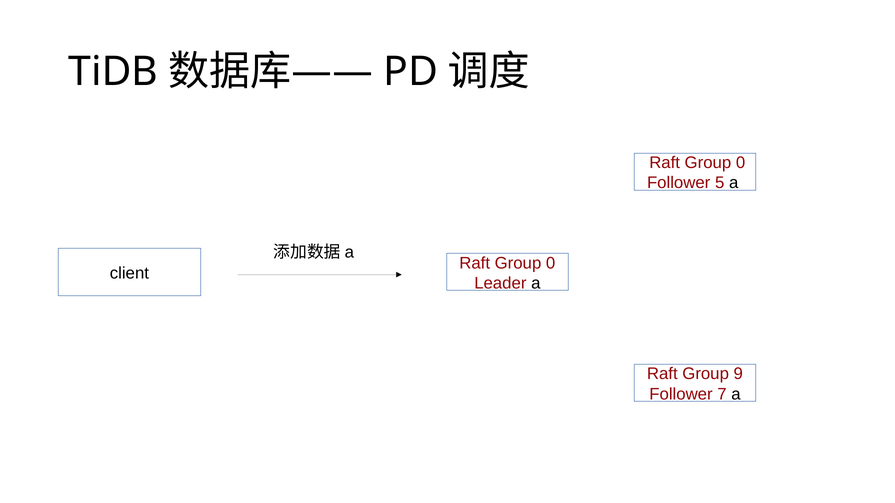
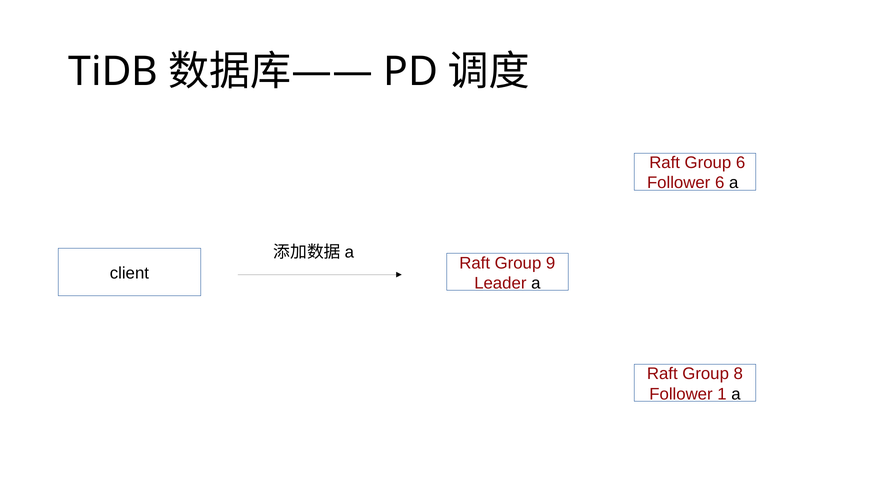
0: 0 -> 6 (741, 163)
Follower 5: 5 -> 6 (720, 183)
0: 0 -> 9 (551, 263)
9: 9 -> 8 (738, 374)
7: 7 -> 1 (722, 394)
